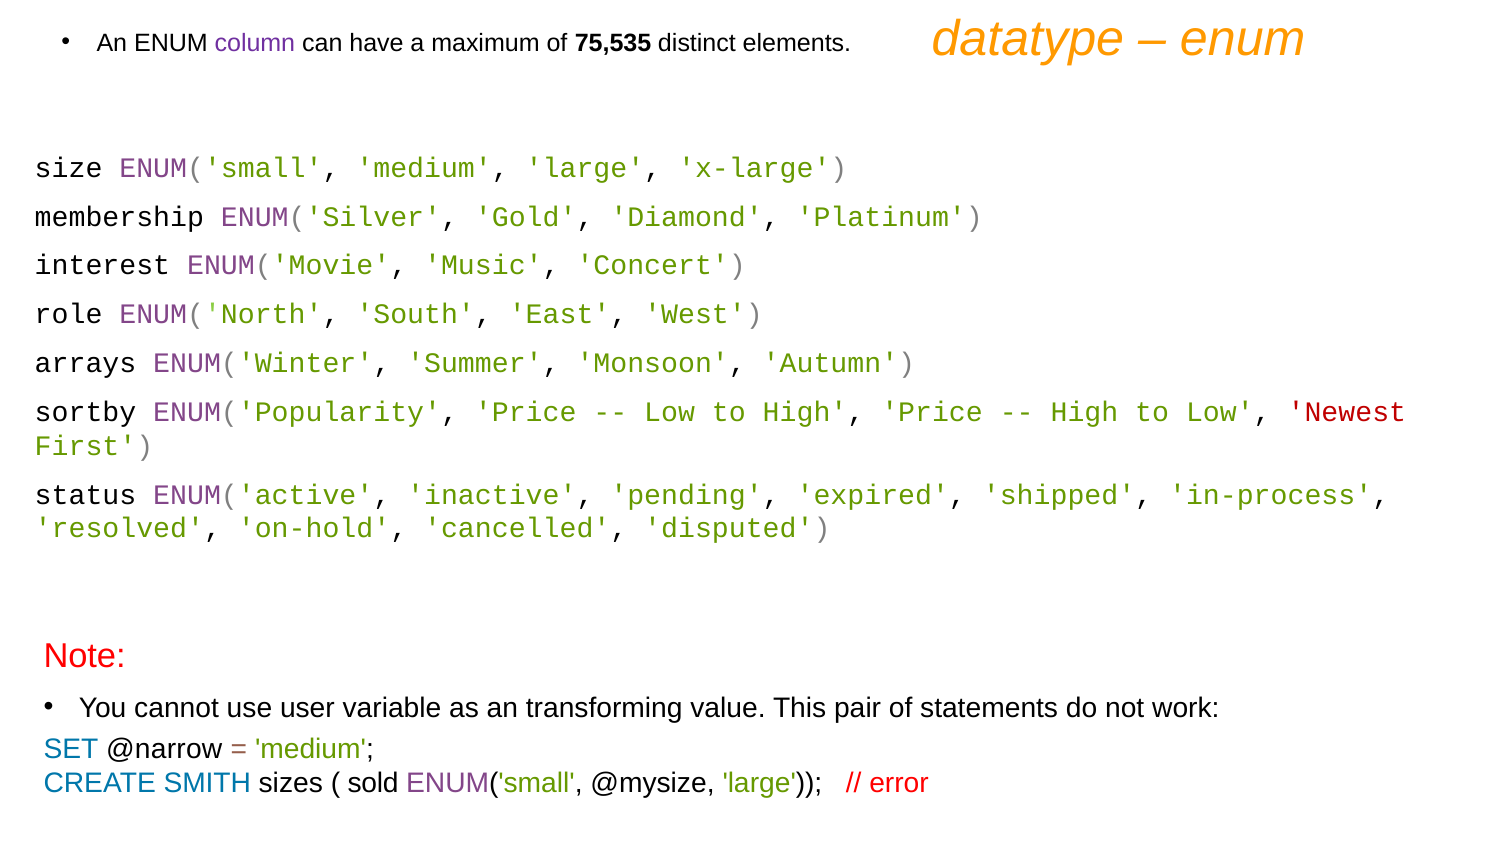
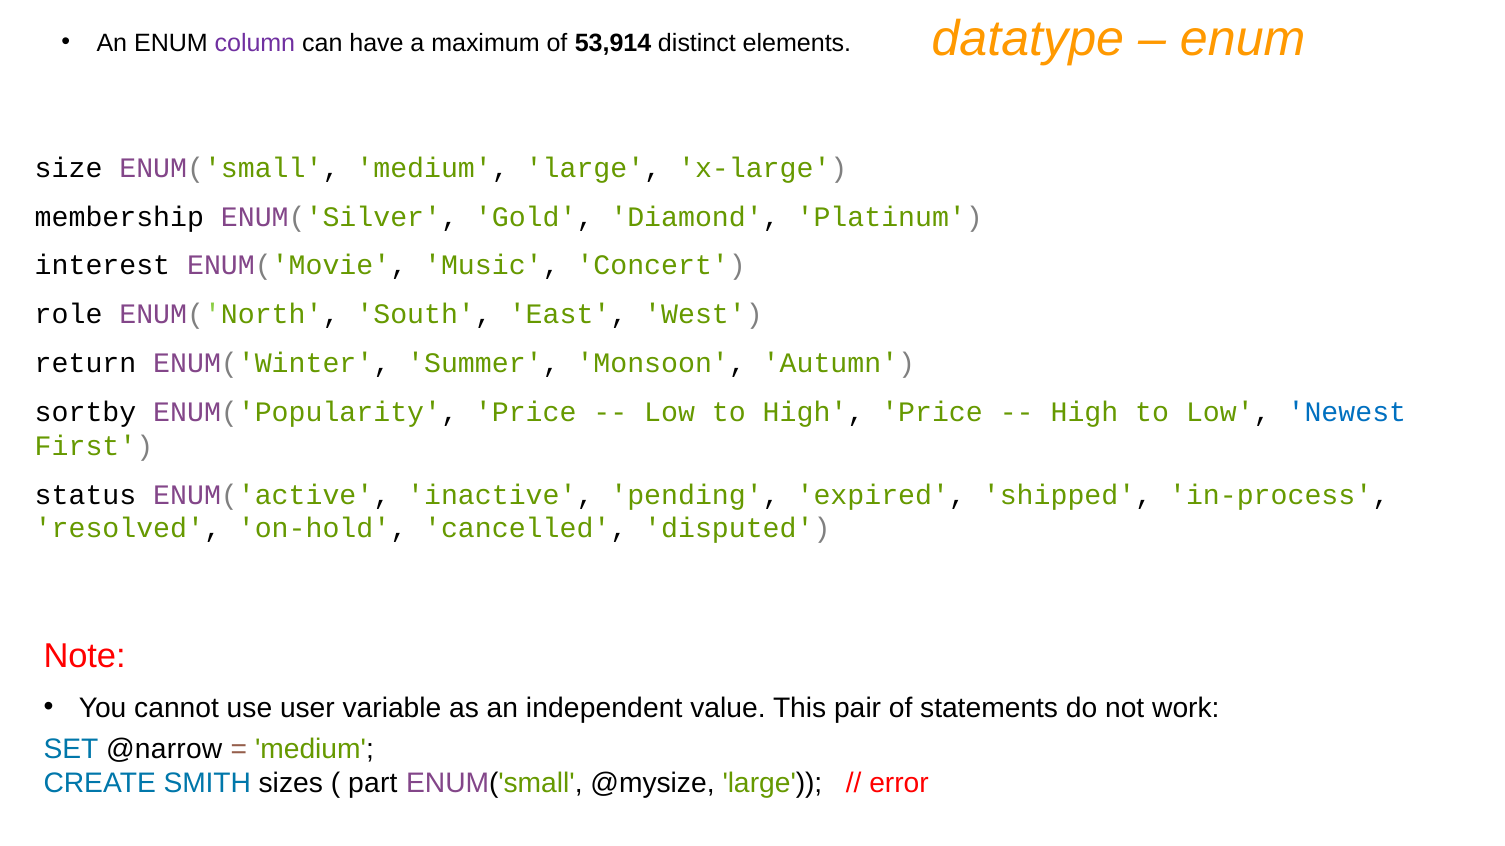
75,535: 75,535 -> 53,914 (613, 43)
arrays: arrays -> return (86, 364)
Newest colour: red -> blue (1347, 412)
transforming: transforming -> independent (604, 709)
sold: sold -> part (373, 784)
